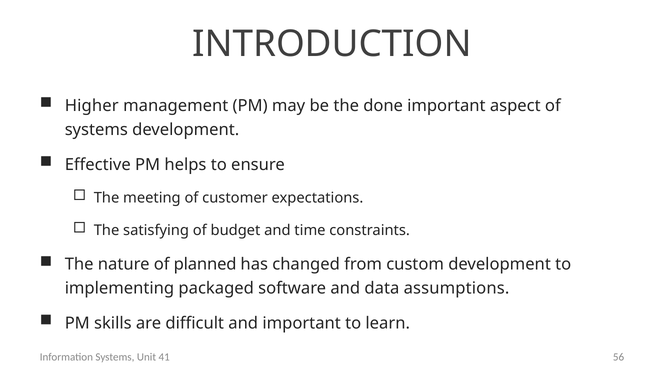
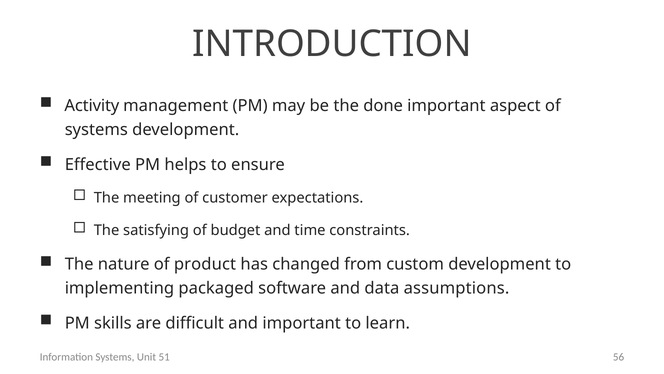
Higher: Higher -> Activity (92, 106)
planned: planned -> product (205, 264)
41: 41 -> 51 (164, 357)
